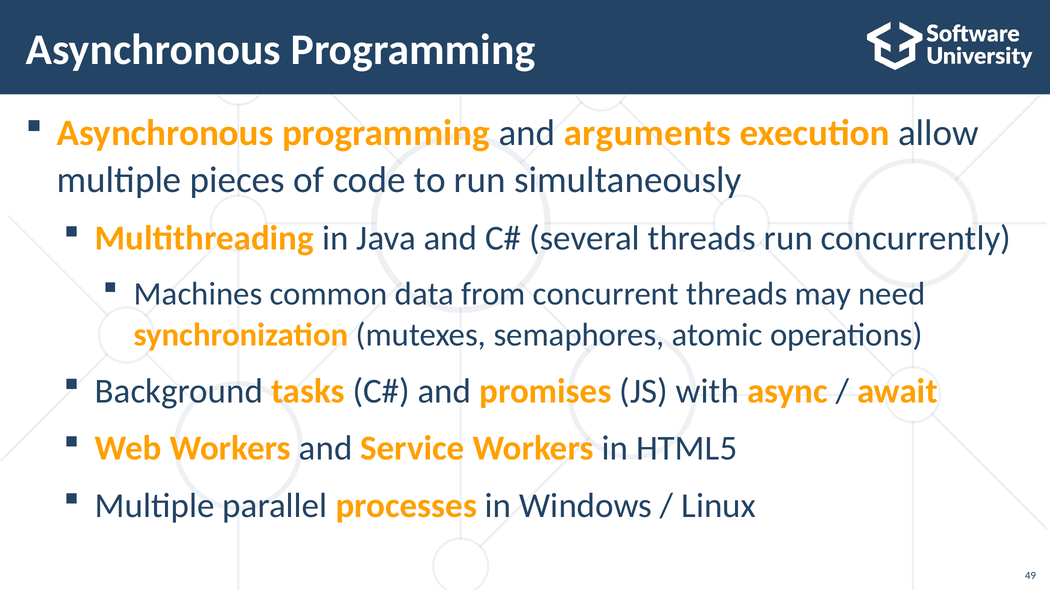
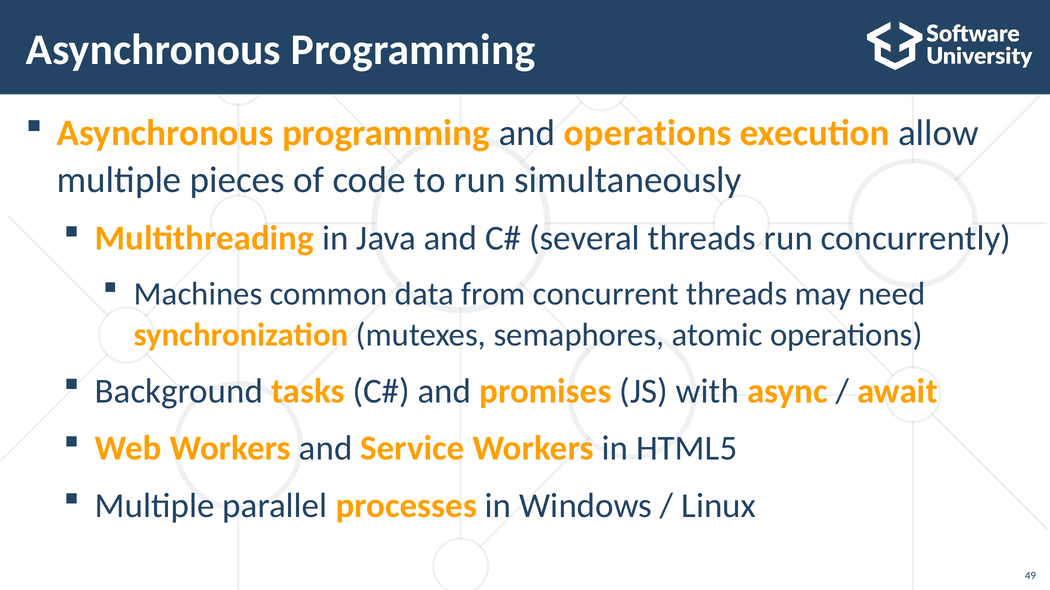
and arguments: arguments -> operations (647, 133)
